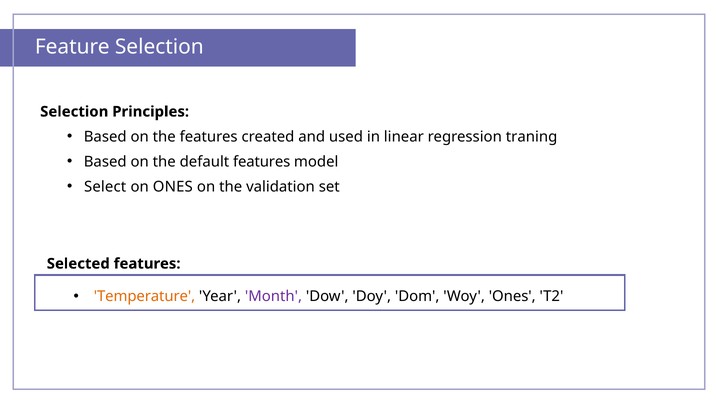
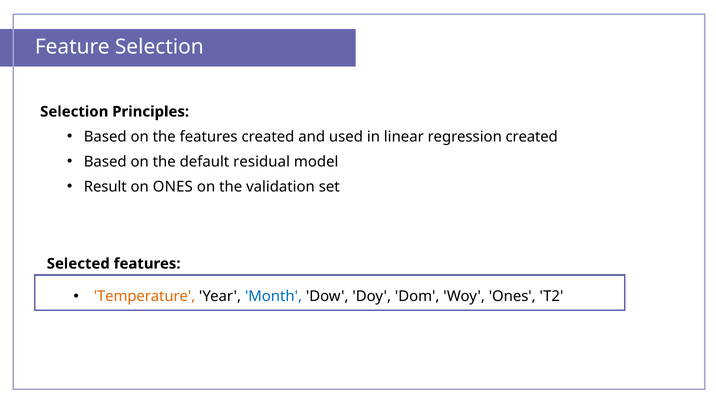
regression traning: traning -> created (532, 137)
default features: features -> residual (262, 162)
Select: Select -> Result (105, 187)
Month colour: purple -> blue (273, 297)
